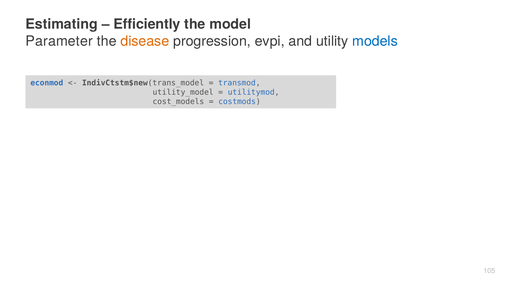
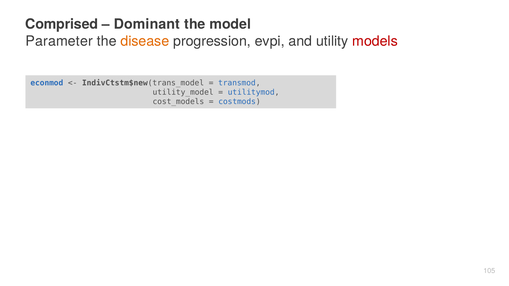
Estimating: Estimating -> Comprised (62, 24)
Efficiently: Efficiently -> Dominant (147, 24)
models colour: blue -> red (375, 41)
